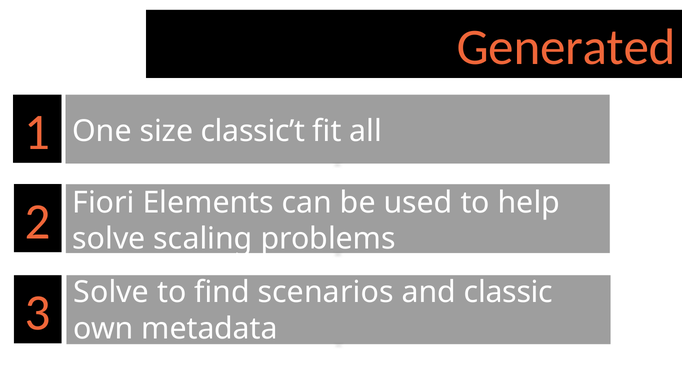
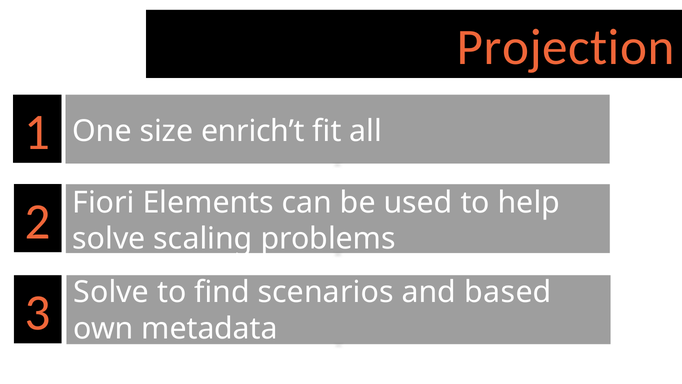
Generated: Generated -> Projection (566, 47)
classic’t: classic’t -> enrich’t (253, 131)
classic: classic -> based (508, 292)
